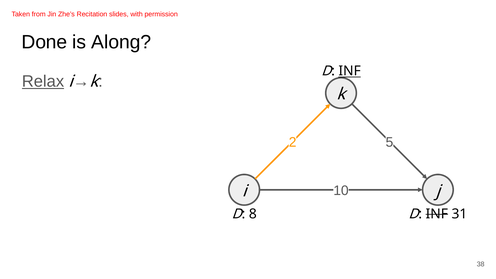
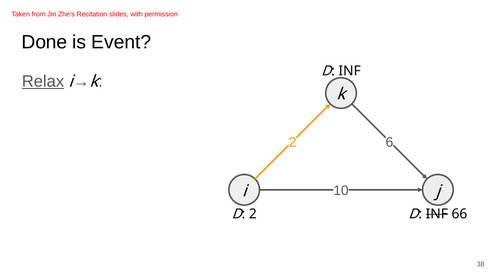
Along: Along -> Event (121, 42)
INF underline: present -> none (350, 71)
5: 5 -> 6 (389, 142)
D 8: 8 -> 2 (253, 214)
31: 31 -> 66 (459, 214)
